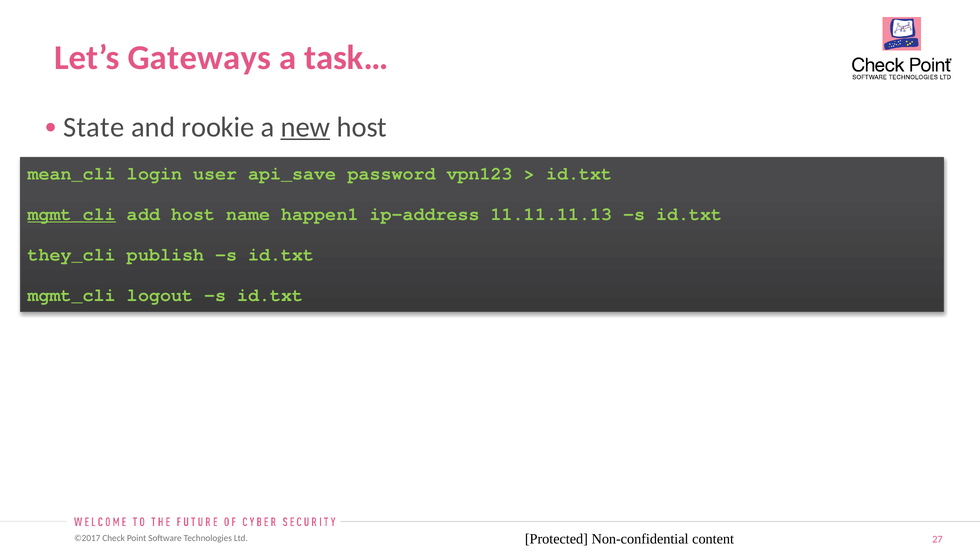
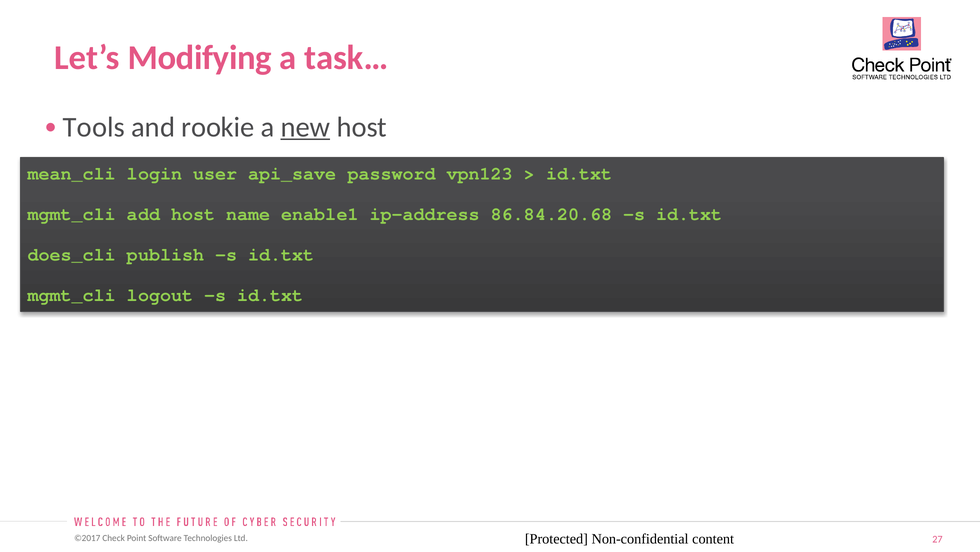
Gateways: Gateways -> Modifying (200, 58)
State: State -> Tools (94, 127)
mgmt_cli underline: present -> none (72, 214)
happen1: happen1 -> enable1 (320, 214)
11.11.11.13: 11.11.11.13 -> 86.84.20.68 (552, 214)
they_cli: they_cli -> does_cli (72, 254)
